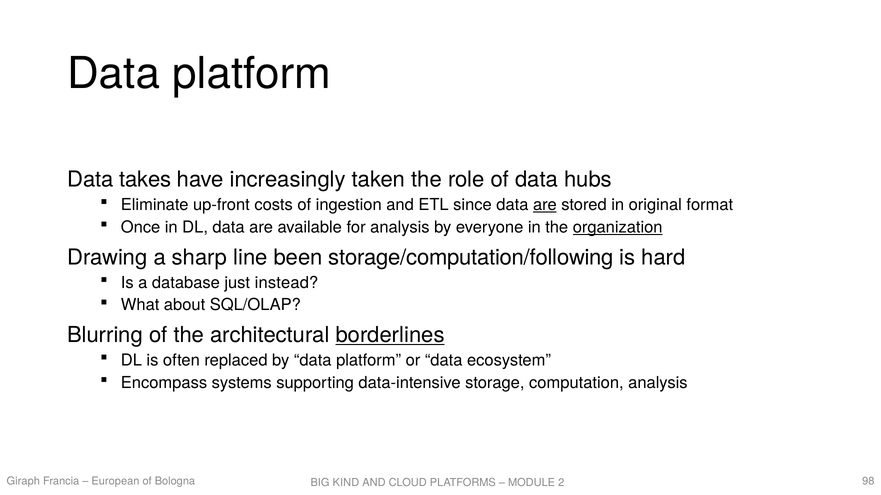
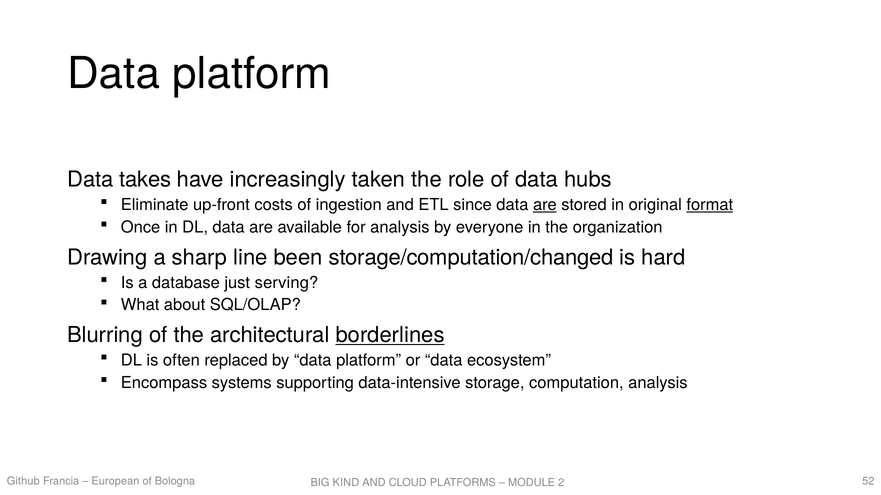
format underline: none -> present (710, 205)
organization underline: present -> none (618, 228)
storage/computation/following: storage/computation/following -> storage/computation/changed (471, 258)
instead: instead -> serving (286, 283)
Giraph: Giraph -> Github (23, 482)
98: 98 -> 52 (868, 482)
